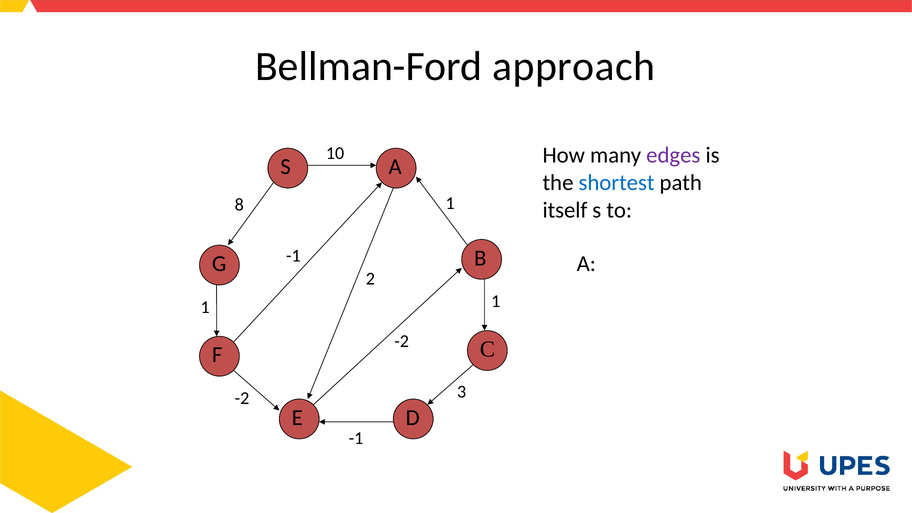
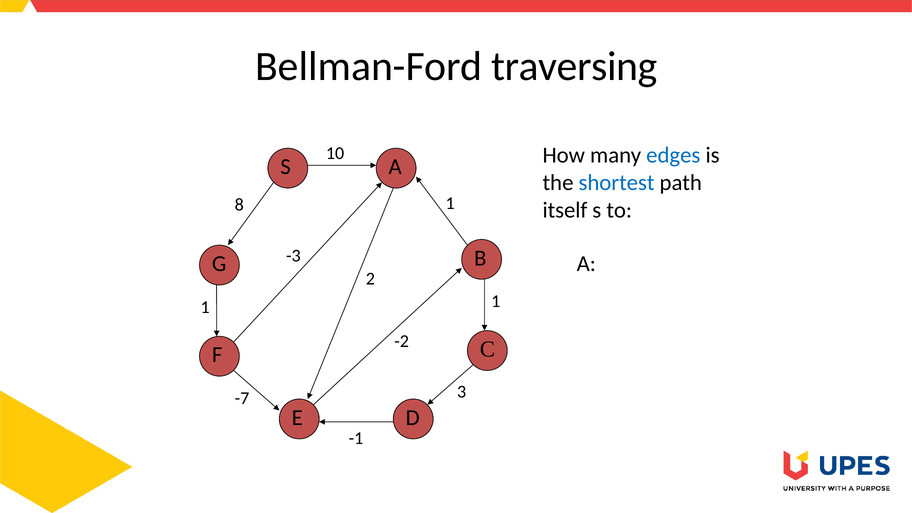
approach: approach -> traversing (574, 66)
edges colour: purple -> blue (673, 155)
-1: -1 -> -3 (293, 256)
-2: -2 -> -7 (242, 398)
